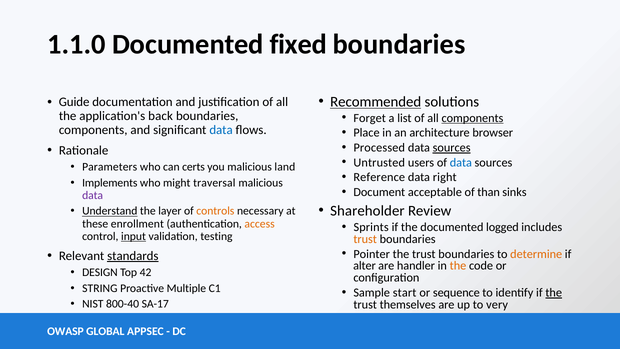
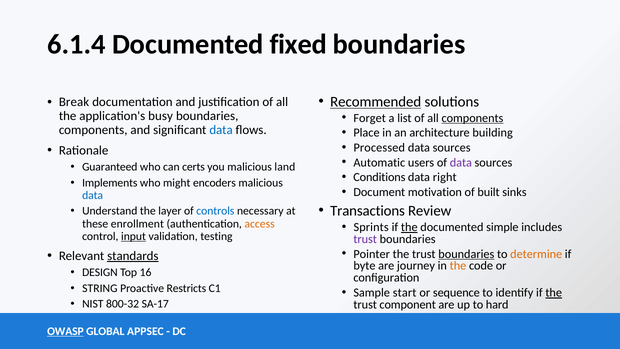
1.1.0: 1.1.0 -> 6.1.4 (76, 45)
Guide: Guide -> Break (74, 102)
back: back -> busy (161, 116)
browser: browser -> building (493, 133)
sources underline: present -> none (452, 148)
Untrusted: Untrusted -> Automatic (379, 162)
data colour: blue -> purple (461, 162)
Parameters: Parameters -> Guaranteed (110, 167)
Reference: Reference -> Conditions (379, 177)
traversal: traversal -> encoders (214, 183)
acceptable: acceptable -> motivation (435, 192)
than: than -> built (489, 192)
data colour: purple -> blue (93, 195)
Shareholder: Shareholder -> Transactions (368, 211)
Understand underline: present -> none (110, 211)
controls colour: orange -> blue (215, 211)
the underline: none -> present (409, 227)
logged: logged -> simple (502, 227)
trust colour: orange -> purple (365, 239)
boundaries underline: none -> present (466, 254)
alter: alter -> byte (364, 266)
handler: handler -> journey (416, 266)
42: 42 -> 16 (146, 272)
Multiple: Multiple -> Restricts (186, 288)
800-40: 800-40 -> 800-32 (123, 304)
themselves: themselves -> component (408, 304)
very: very -> hard (497, 304)
OWASP underline: none -> present (65, 331)
